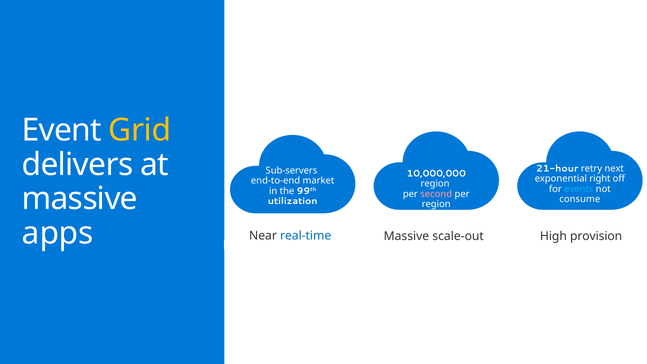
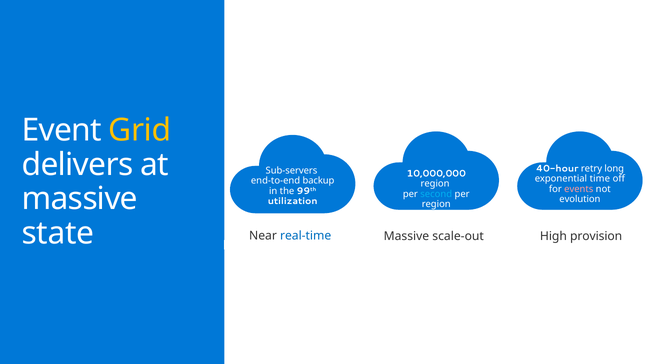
21-hour: 21-hour -> 40-hour (557, 169)
next: next -> long (614, 169)
right: right -> time (600, 179)
market: market -> backup (318, 181)
events colour: light blue -> pink (579, 189)
second colour: pink -> light blue (436, 194)
consume: consume -> evolution (580, 199)
apps: apps -> state (58, 233)
